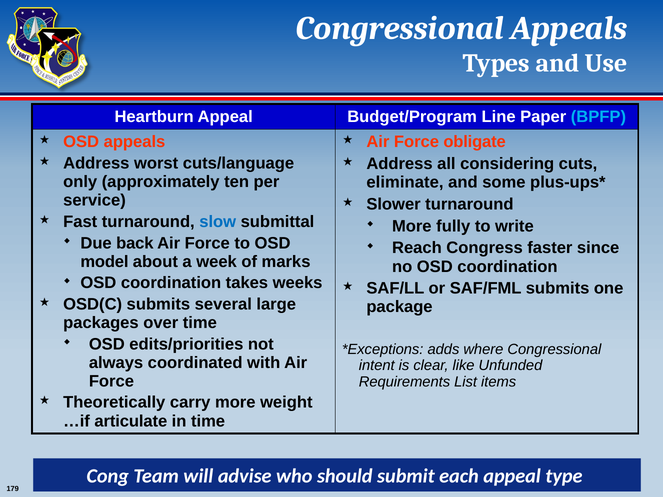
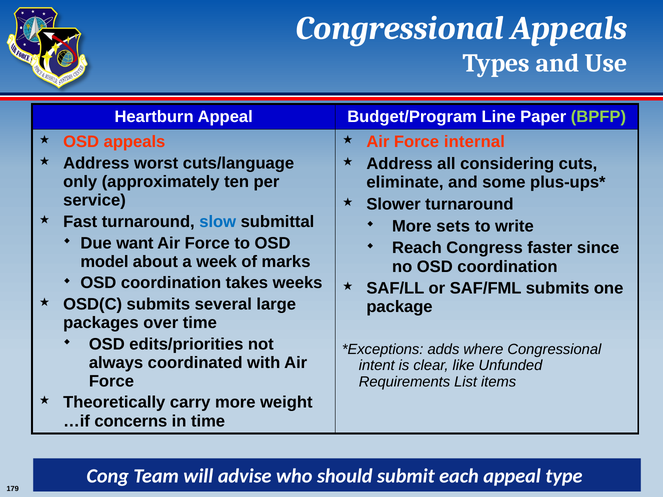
BPFP colour: light blue -> light green (598, 117)
obligate: obligate -> internal (474, 142)
fully: fully -> sets (453, 226)
back: back -> want (135, 243)
articulate: articulate -> concerns (131, 421)
